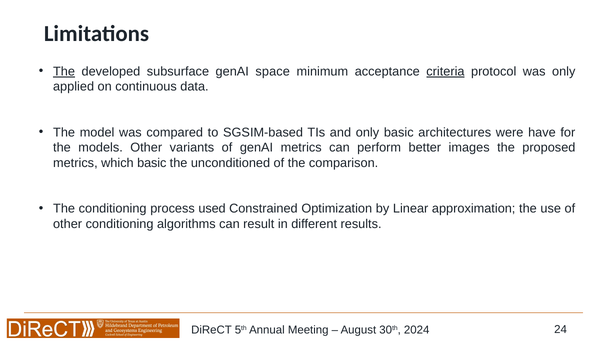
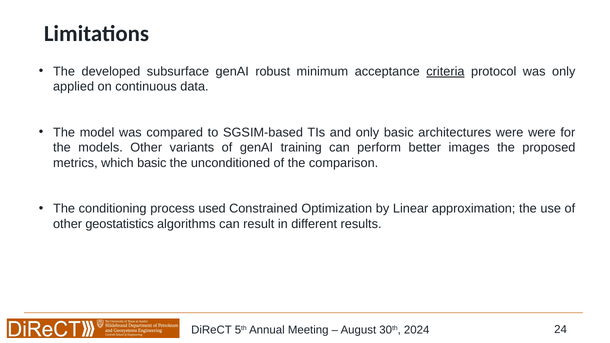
The underline: present -> none (64, 72)
space: space -> robust (273, 72)
were have: have -> were (542, 133)
genAI metrics: metrics -> training (301, 148)
other conditioning: conditioning -> geostatistics (120, 224)
